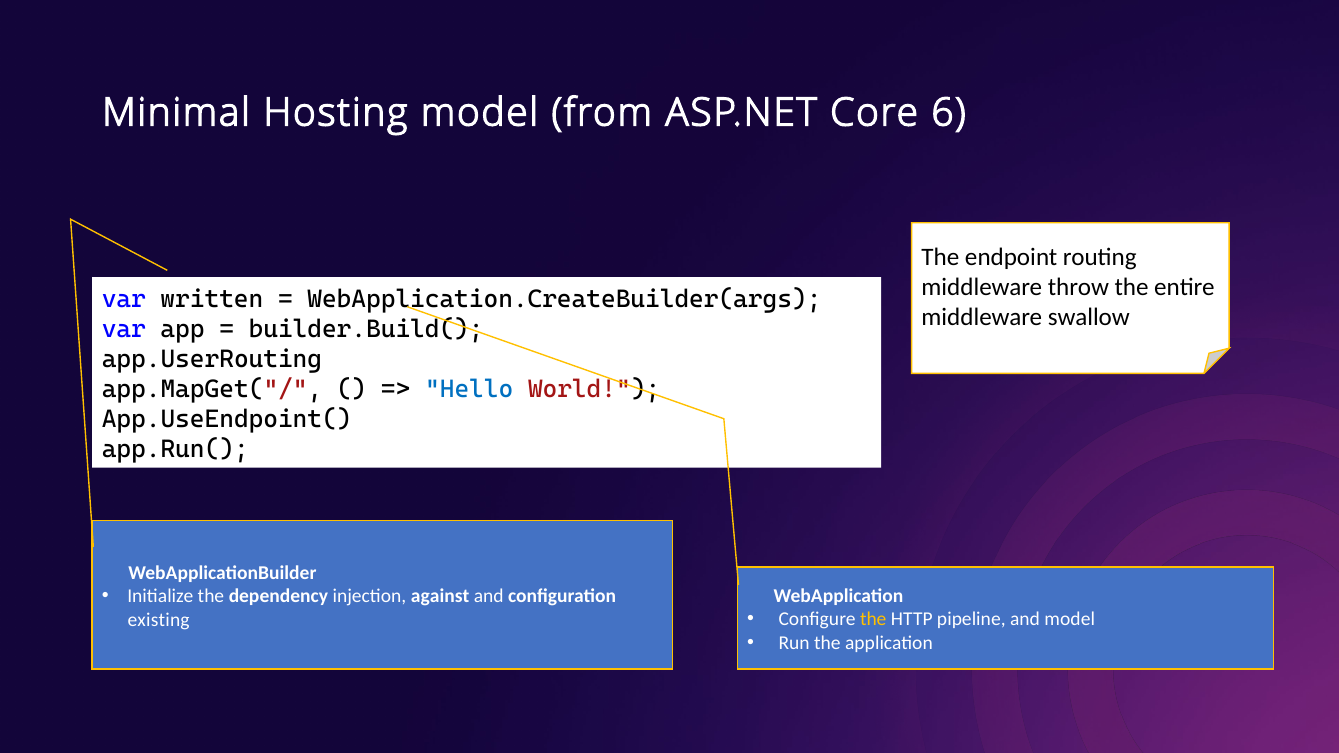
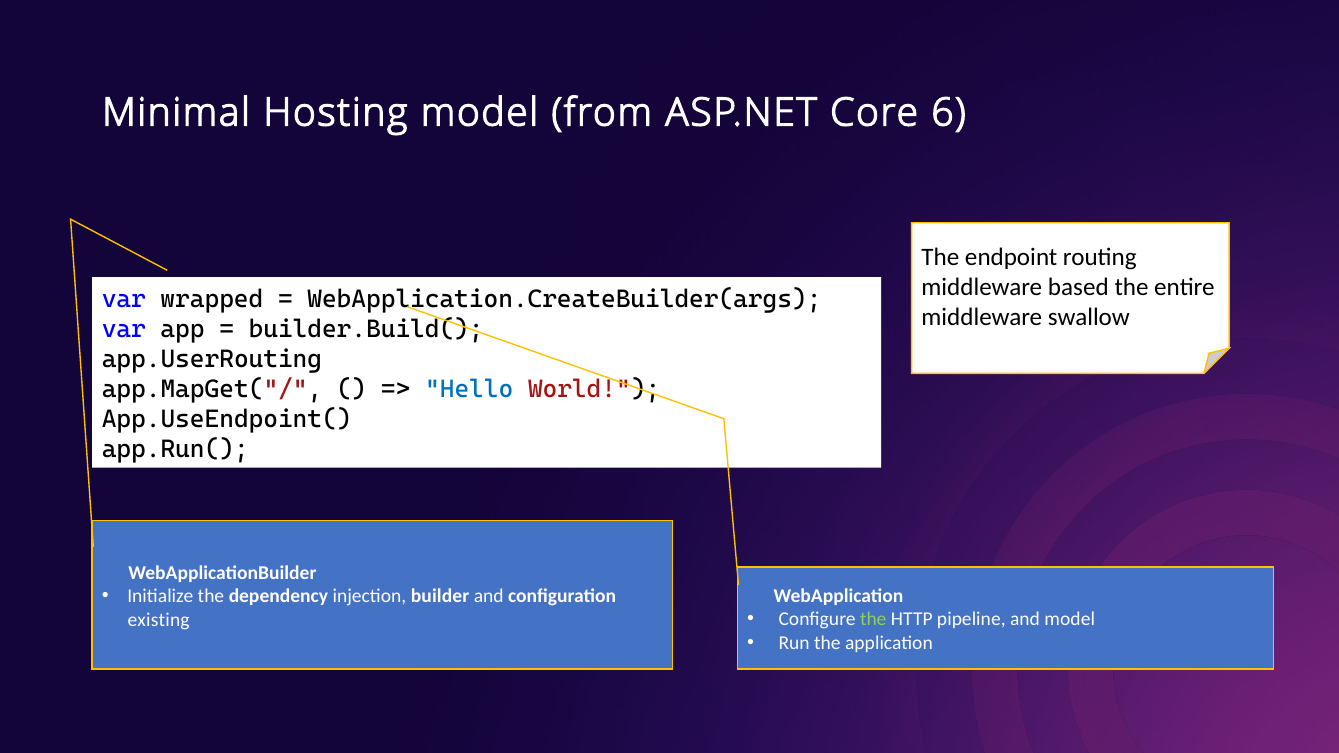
throw: throw -> based (1078, 287)
written: written -> wrapped (212, 299)
against: against -> builder (440, 596)
the colour: yellow -> light green (873, 620)
